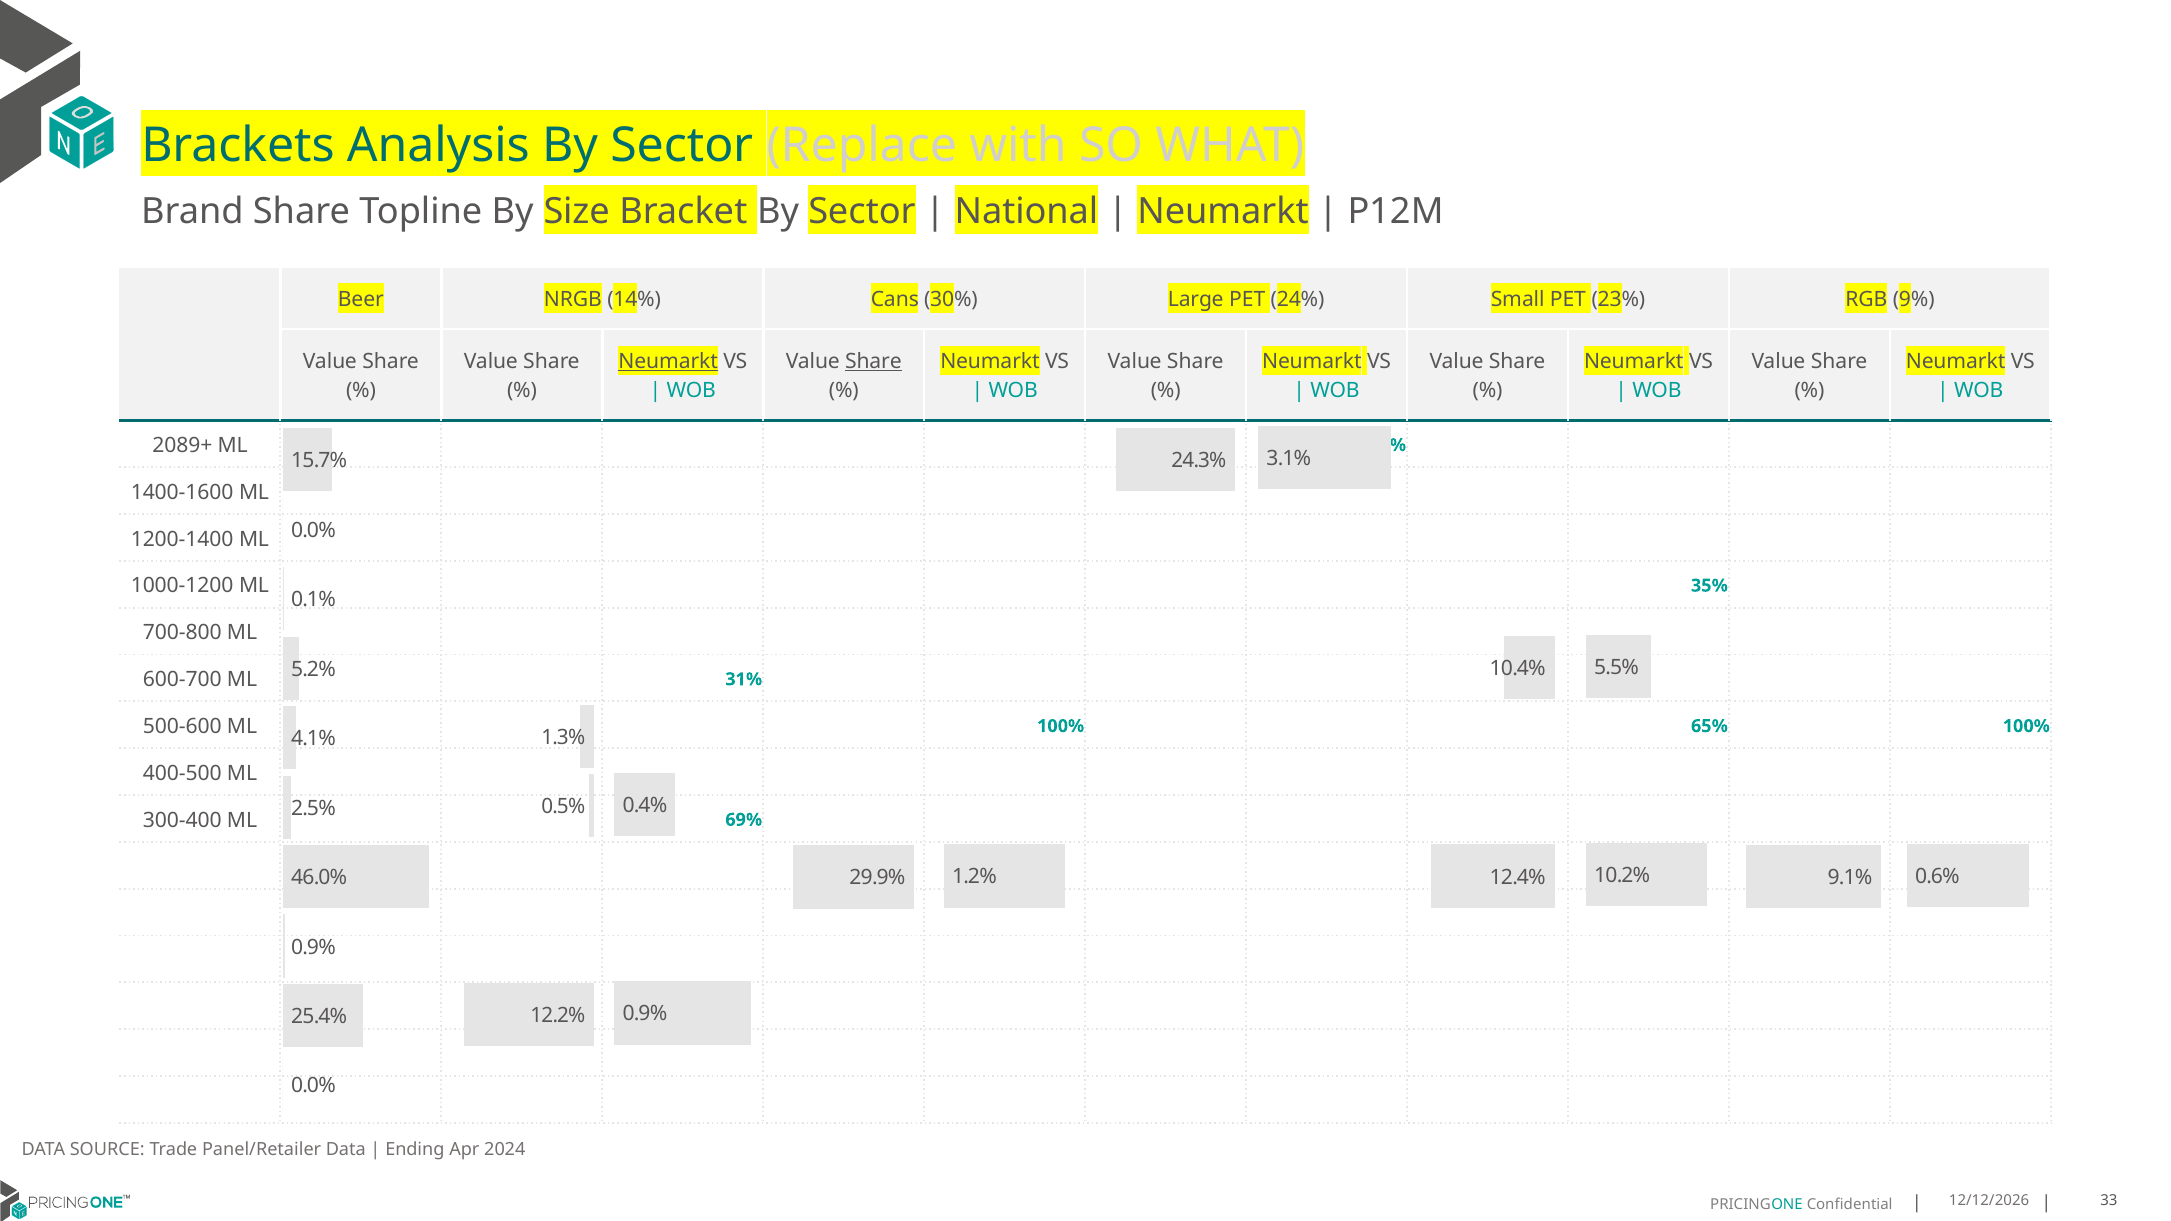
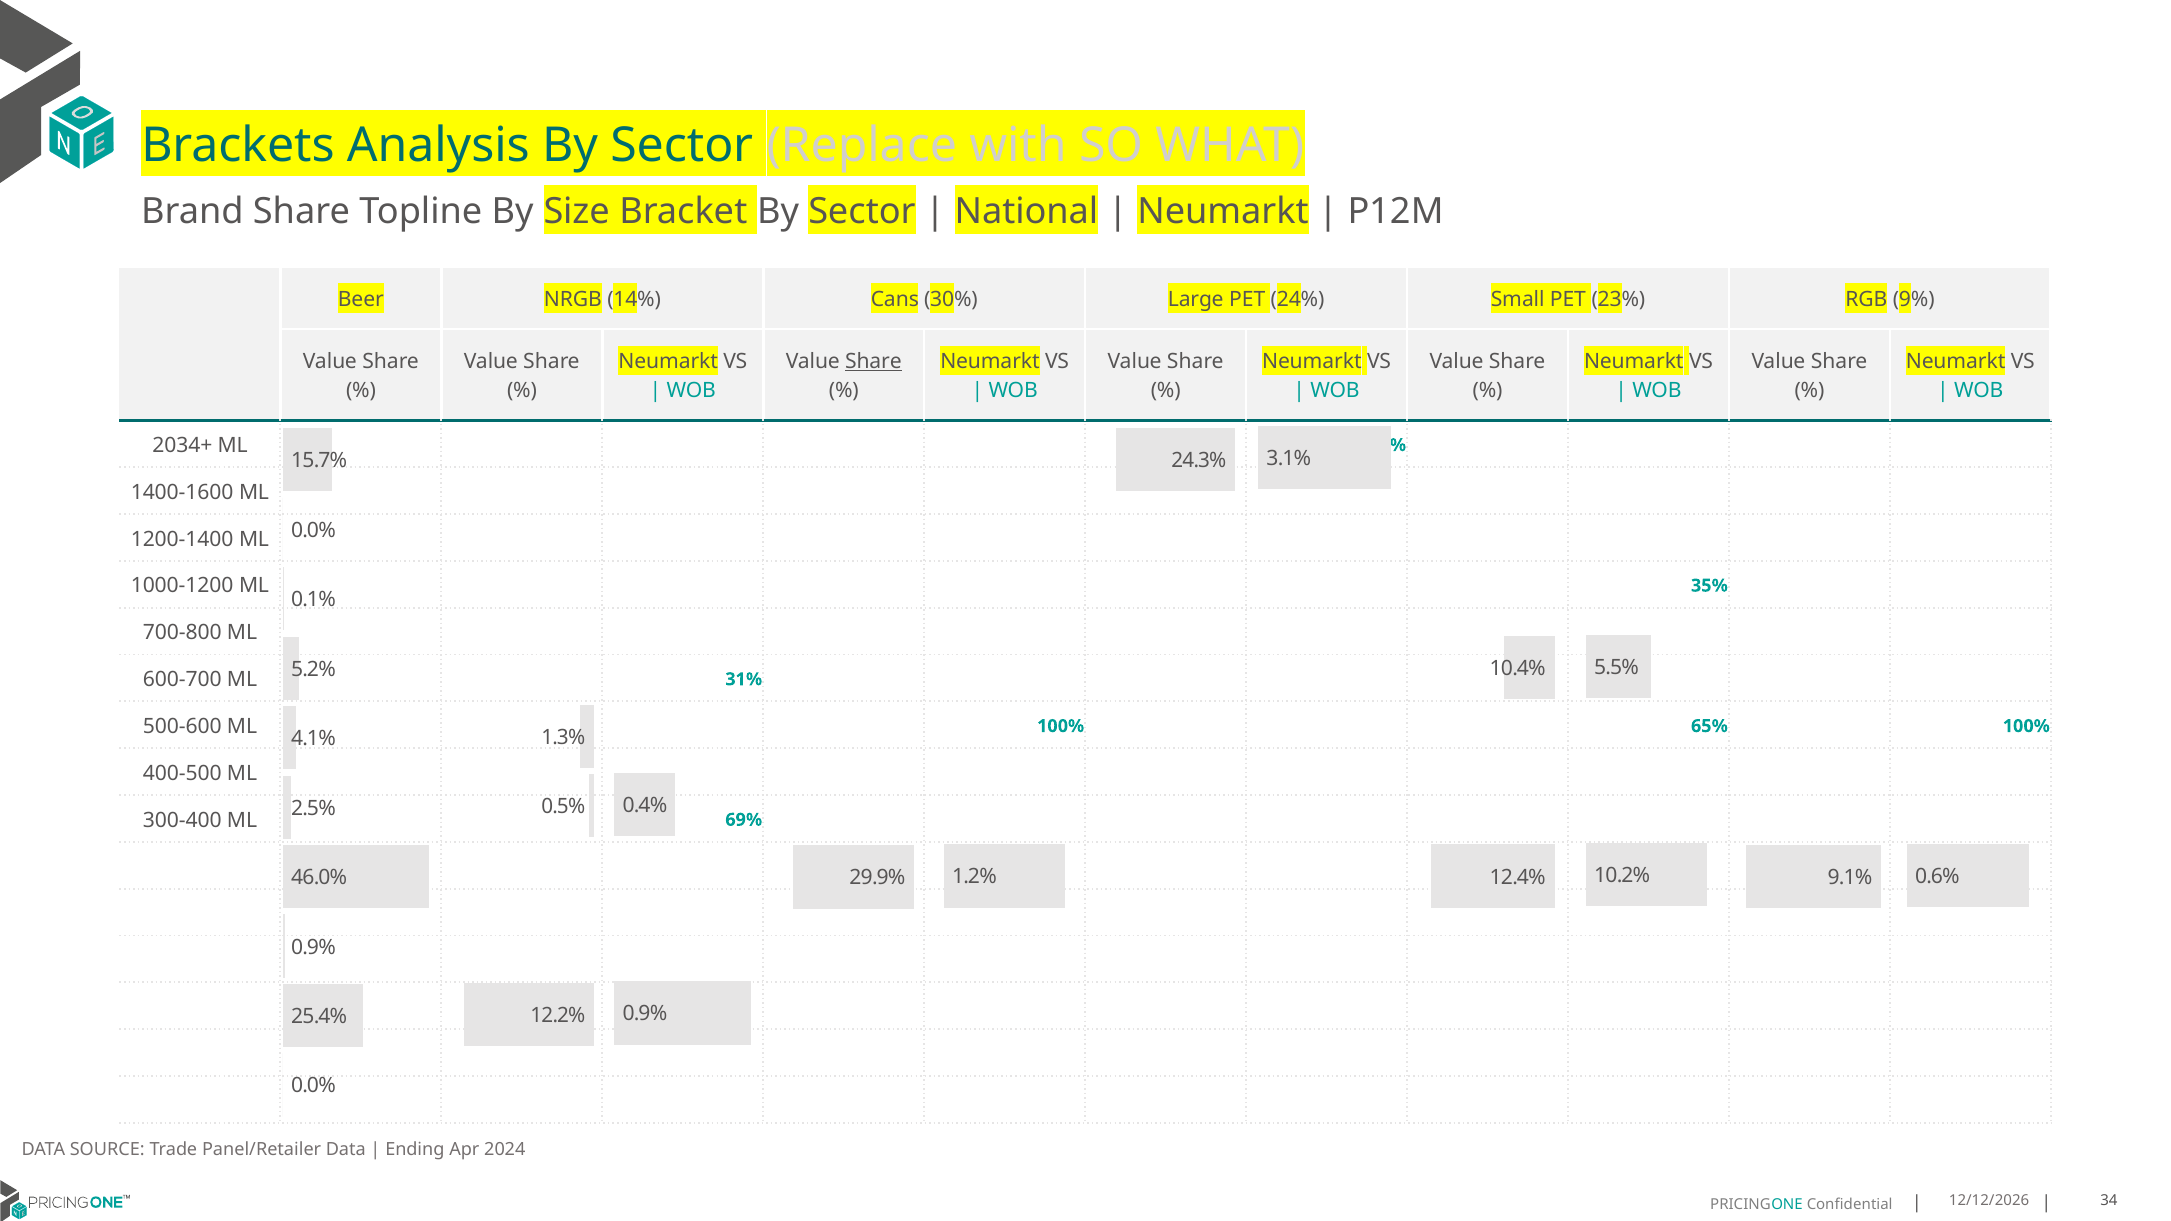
Neumarkt underline: present -> none (668, 362)
2089+: 2089+ -> 2034+ (182, 446)
33: 33 -> 34 (2109, 1201)
